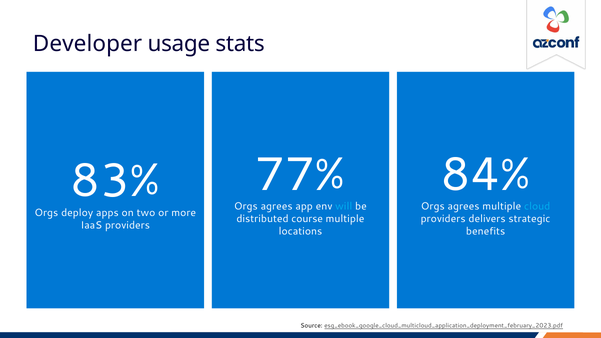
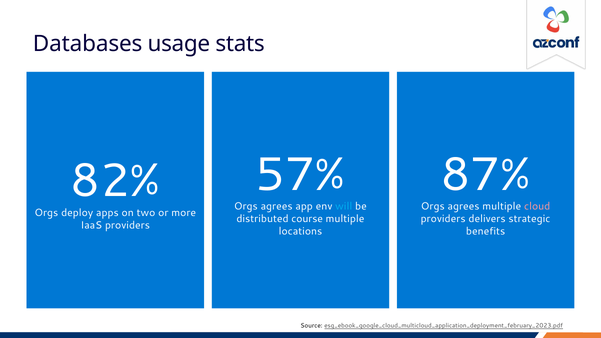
Developer: Developer -> Databases (88, 44)
77%: 77% -> 57% (300, 175)
84%: 84% -> 87% (486, 175)
83%: 83% -> 82% (115, 181)
cloud colour: light blue -> pink (537, 206)
